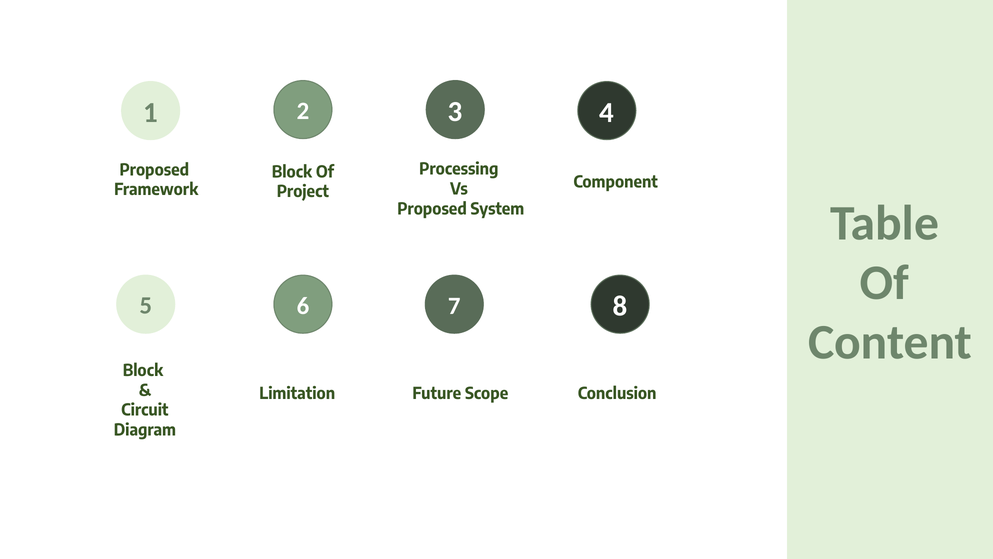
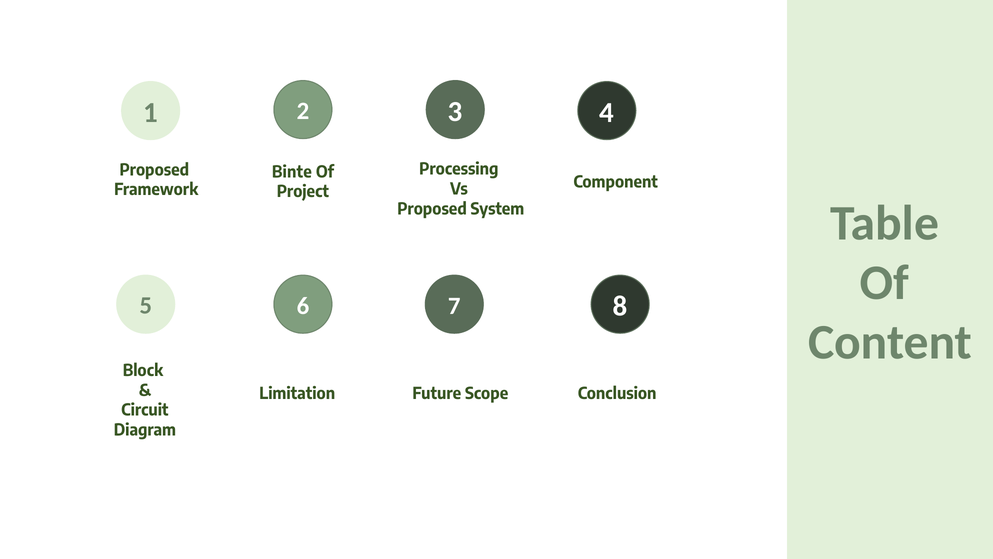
Block: Block -> Binte (292, 172)
